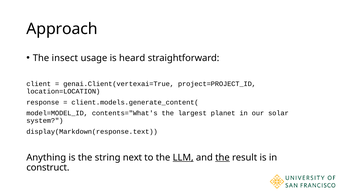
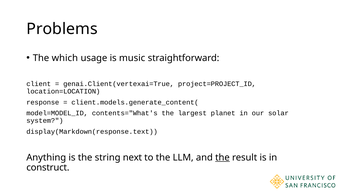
Approach: Approach -> Problems (62, 29)
insect: insect -> which (65, 58)
heard: heard -> music (132, 58)
LLM underline: present -> none (183, 158)
